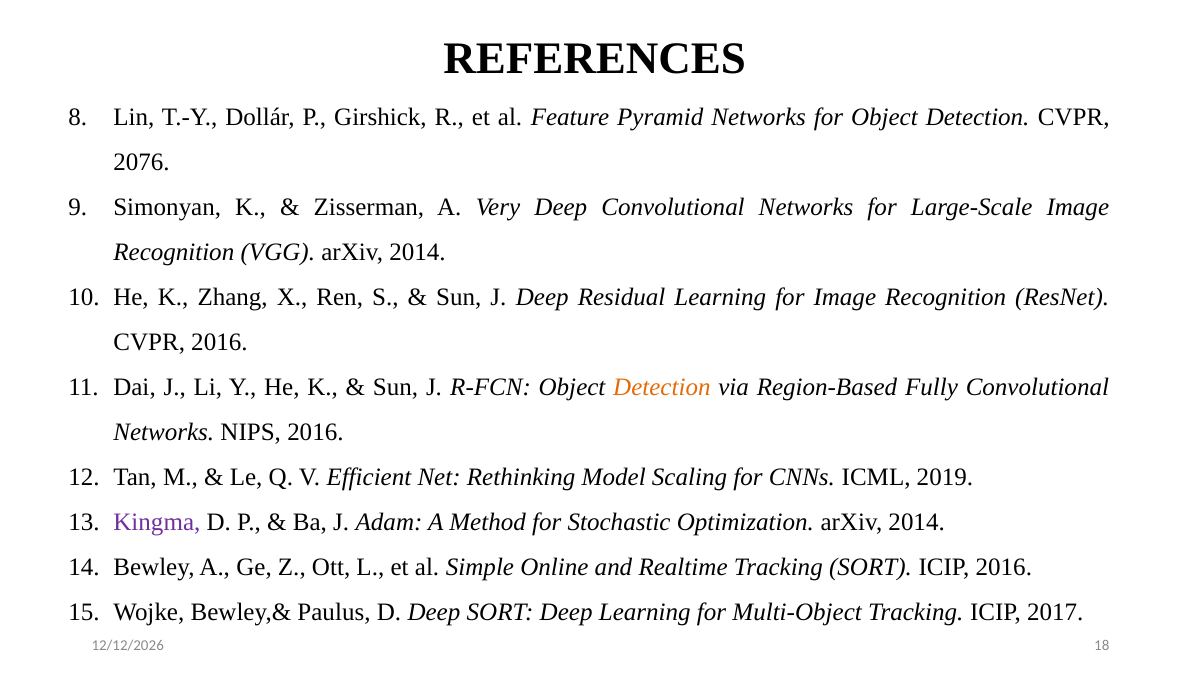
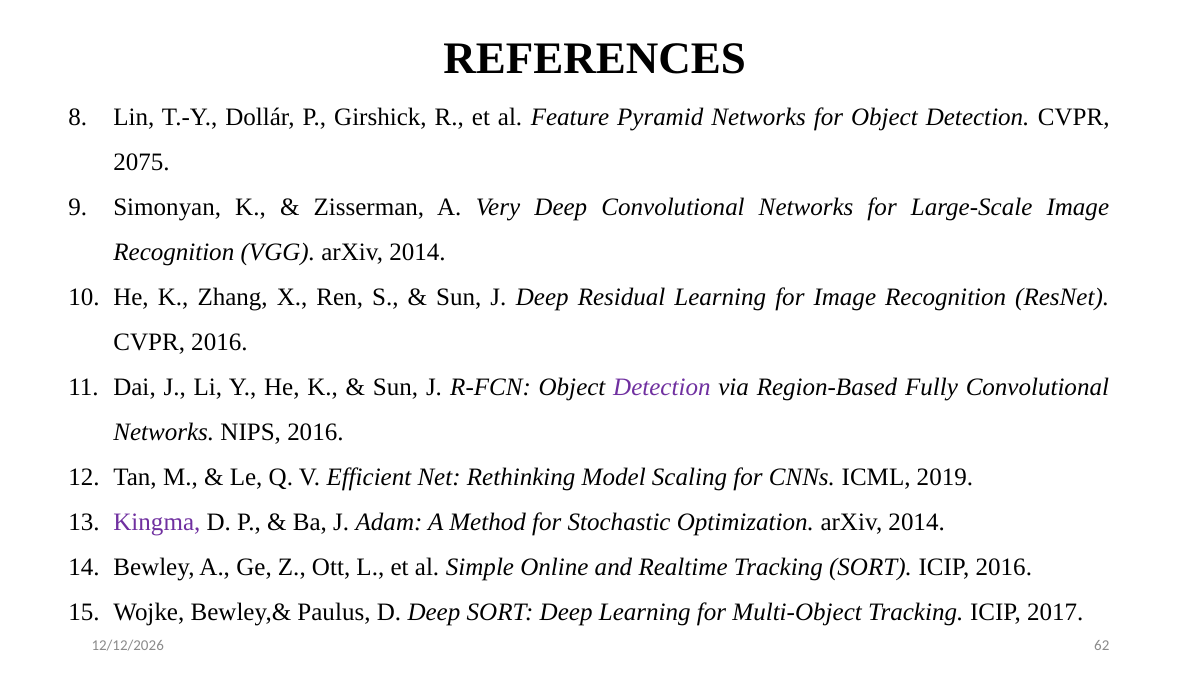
2076: 2076 -> 2075 (142, 162)
Detection colour: orange -> purple (662, 387)
18: 18 -> 62 (1102, 645)
